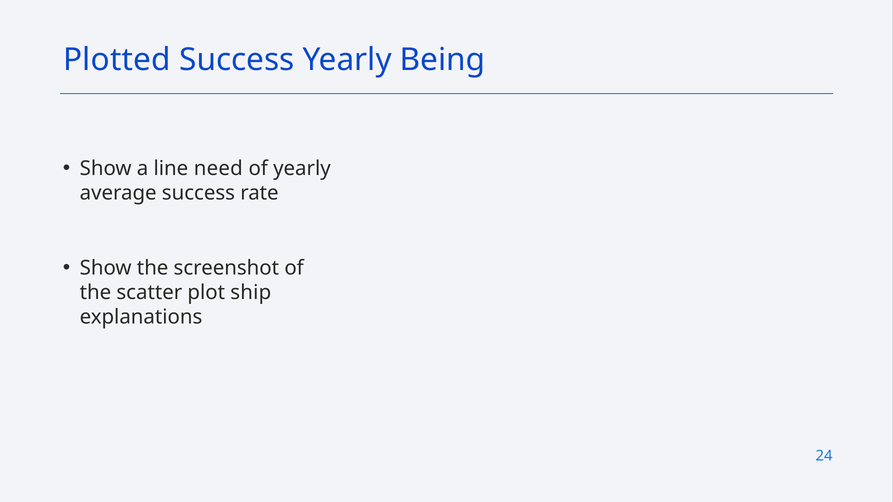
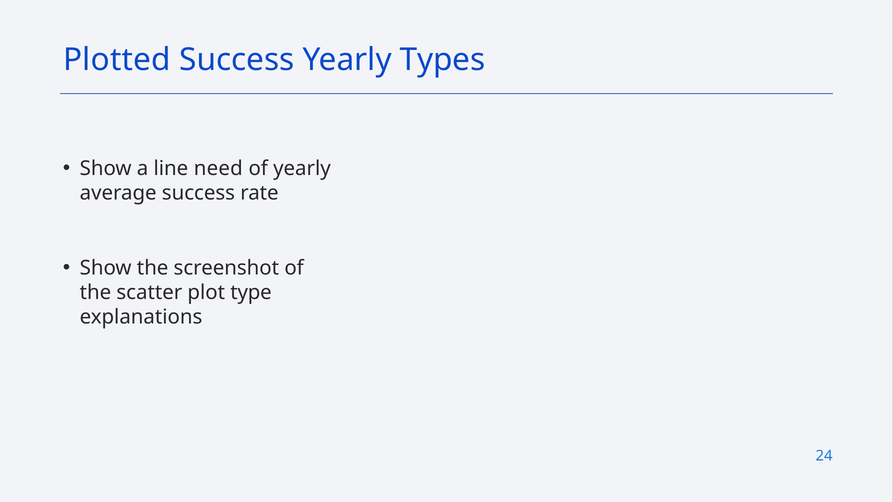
Being: Being -> Types (442, 60)
ship: ship -> type (251, 293)
